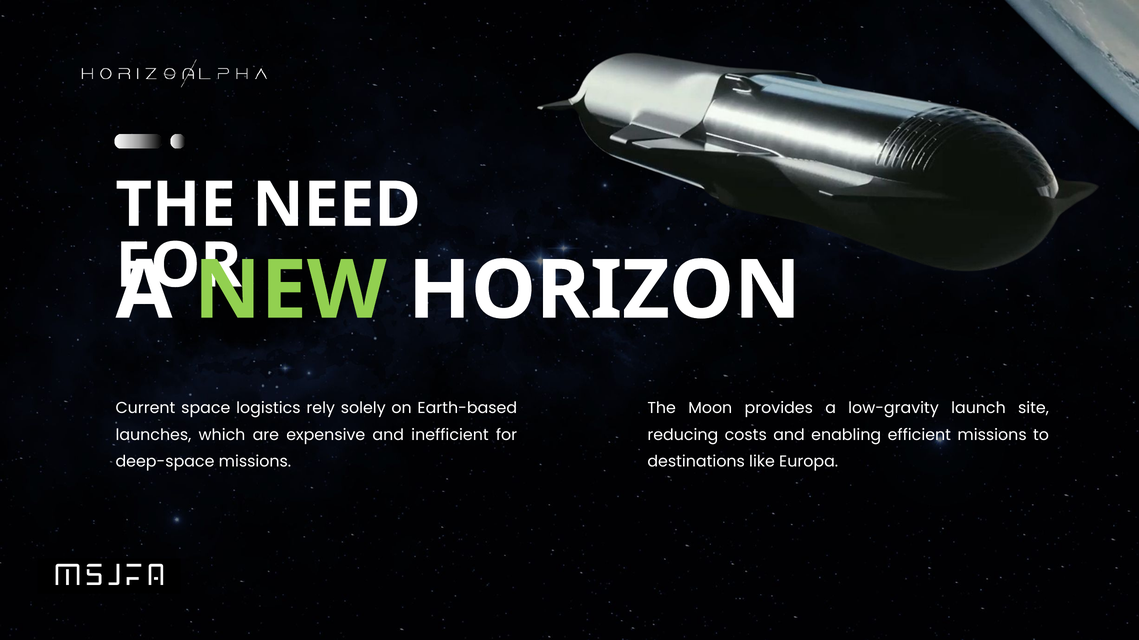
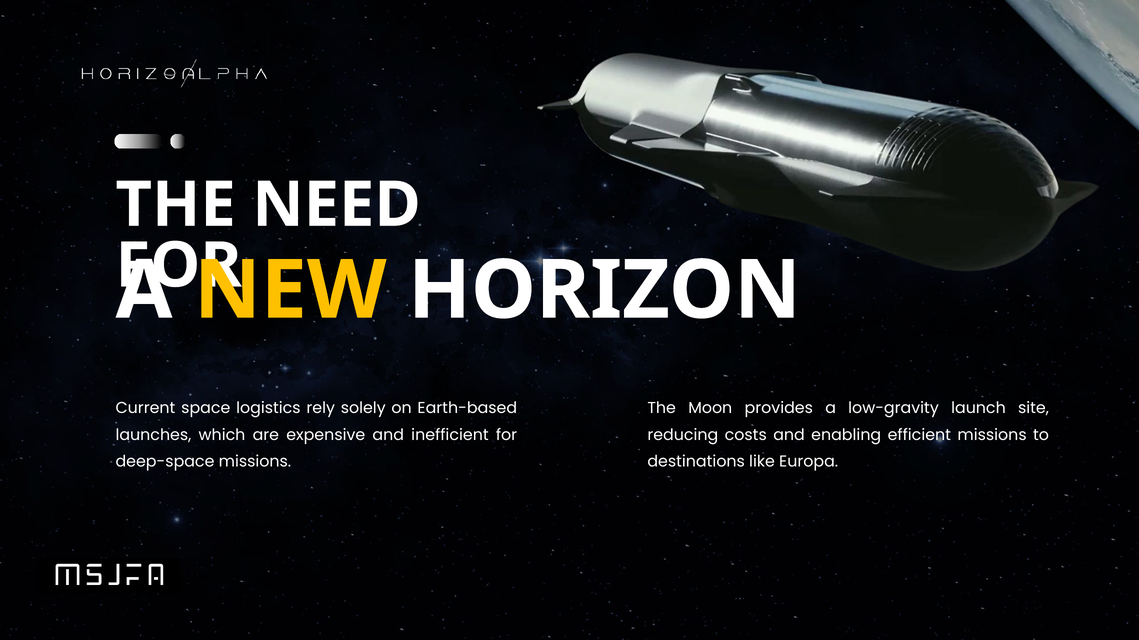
NEW colour: light green -> yellow (290, 291)
